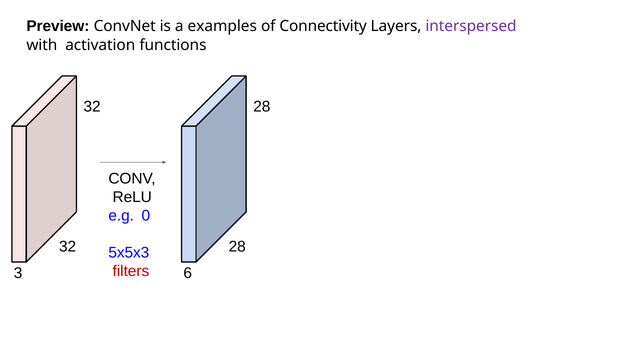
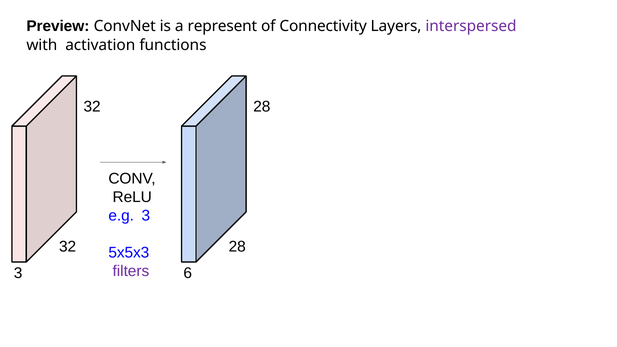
examples: examples -> represent (222, 26)
e.g 0: 0 -> 3 (146, 216)
filters colour: red -> purple (131, 271)
